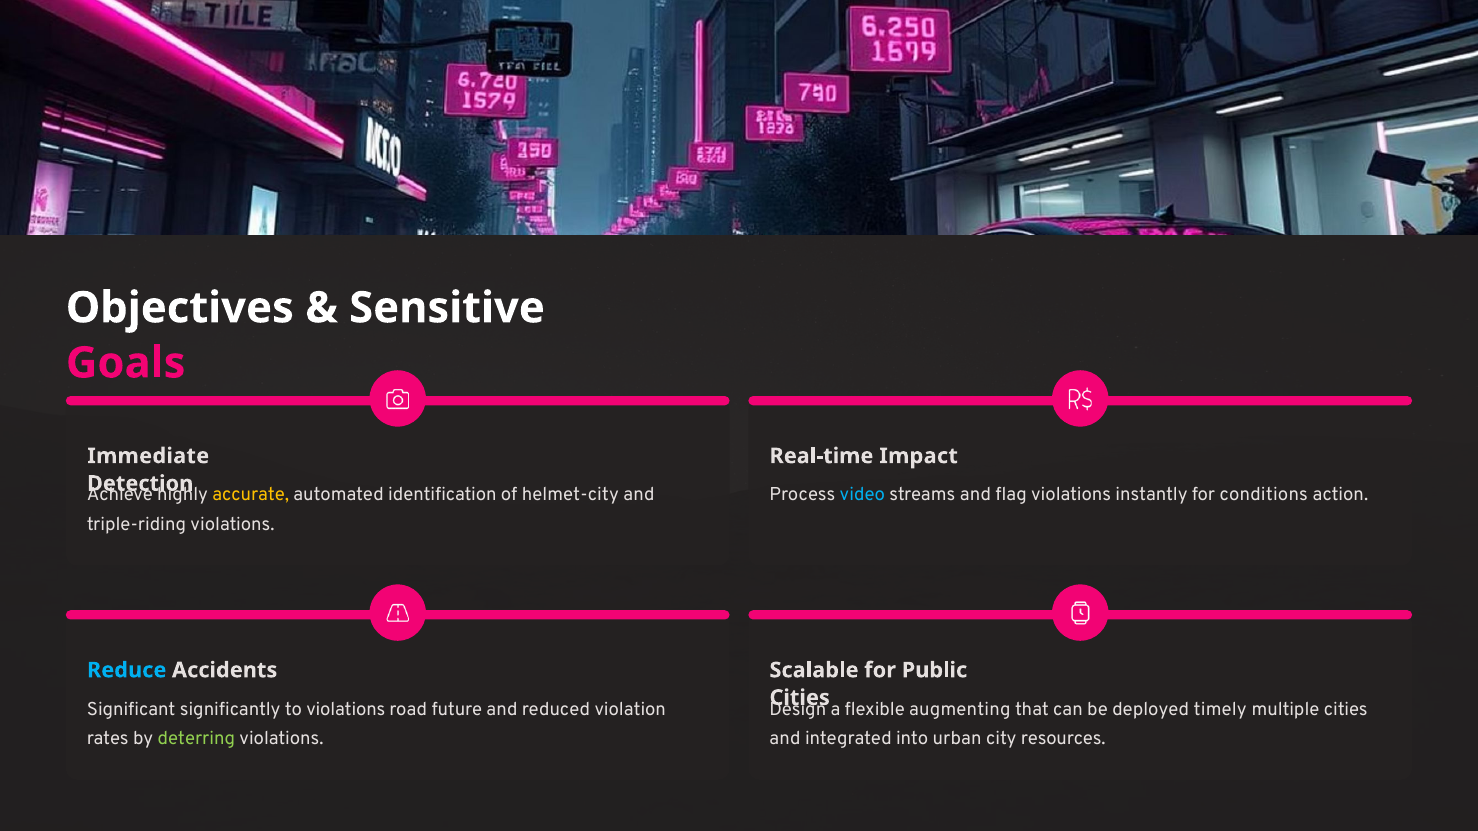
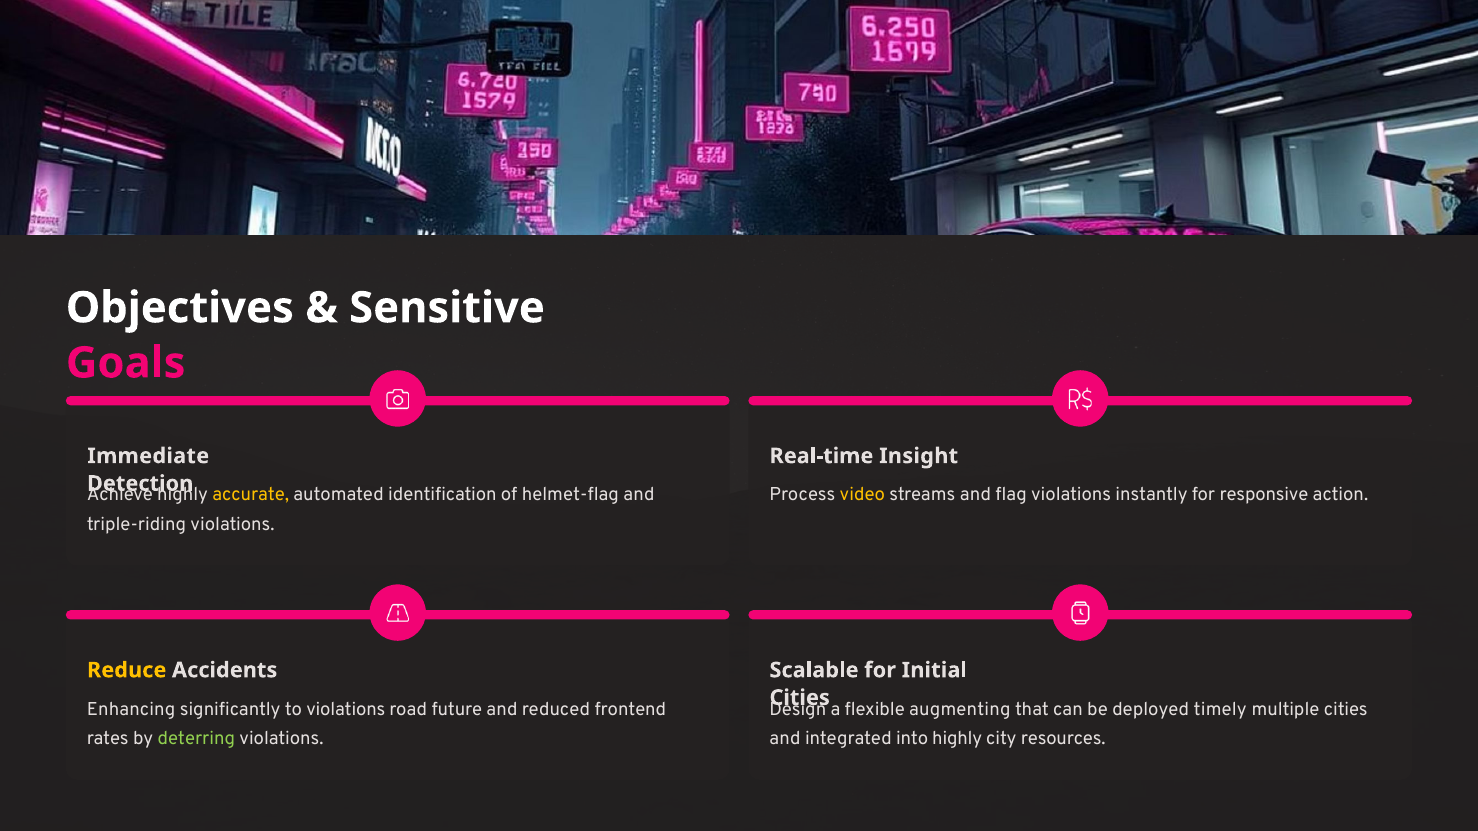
Impact: Impact -> Insight (919, 456)
helmet-city: helmet-city -> helmet-flag (570, 495)
video colour: light blue -> yellow (862, 495)
conditions: conditions -> responsive (1264, 495)
Reduce colour: light blue -> yellow (127, 670)
Public: Public -> Initial (934, 670)
Significant: Significant -> Enhancing (131, 709)
violation: violation -> frontend (630, 709)
into urban: urban -> highly (957, 739)
